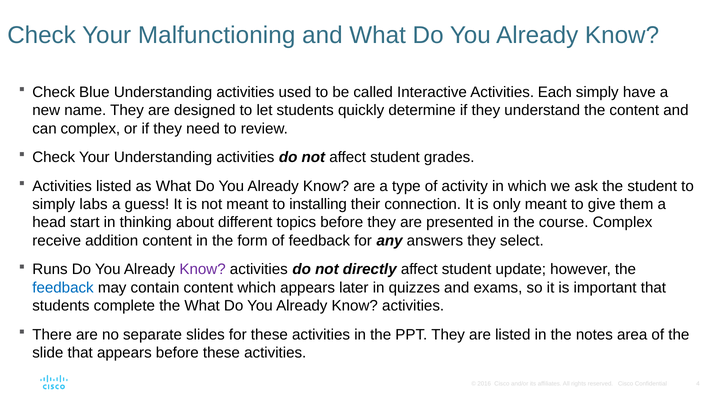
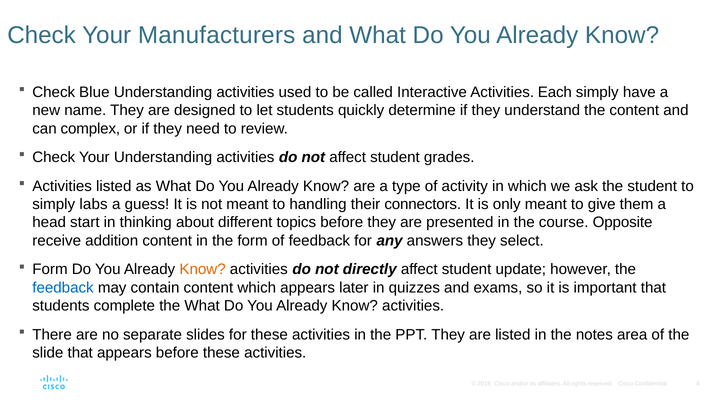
Malfunctioning: Malfunctioning -> Manufacturers (217, 35)
installing: installing -> handling (318, 204)
connection: connection -> connectors (423, 204)
course Complex: Complex -> Opposite (623, 222)
Runs: Runs -> Form (50, 269)
Know colour: purple -> orange (203, 269)
